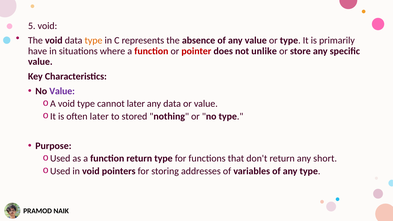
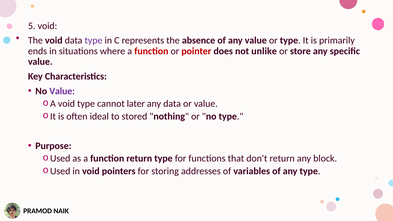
type colour: orange -> purple (93, 41)
have: have -> ends (38, 51)
often later: later -> ideal (99, 116)
short: short -> block (325, 158)
